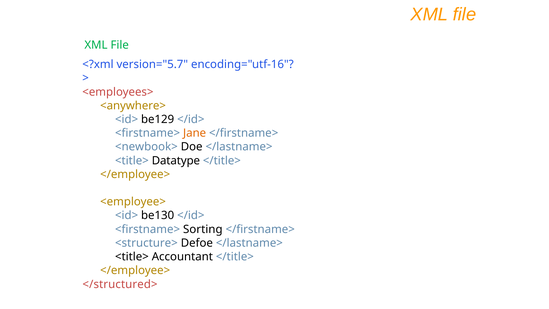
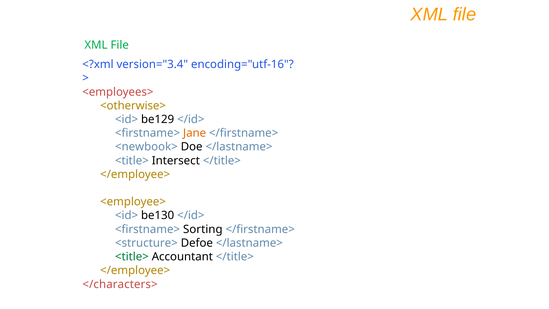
version="5.7: version="5.7 -> version="3.4 (152, 64)
<anywhere>: <anywhere> -> <otherwise> (133, 106)
Datatype: Datatype -> Intersect (176, 160)
<title> colour: black -> green (132, 257)
</structured>: </structured> -> </characters> (120, 284)
